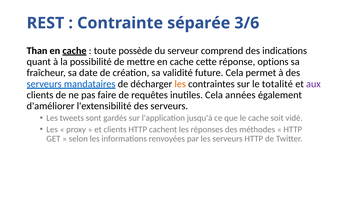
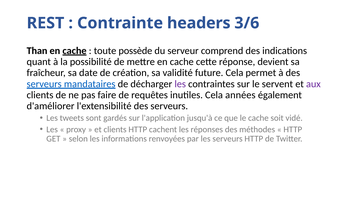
séparée: séparée -> headers (199, 23)
options: options -> devient (273, 62)
les colour: orange -> purple (180, 84)
totalité: totalité -> servent (277, 84)
